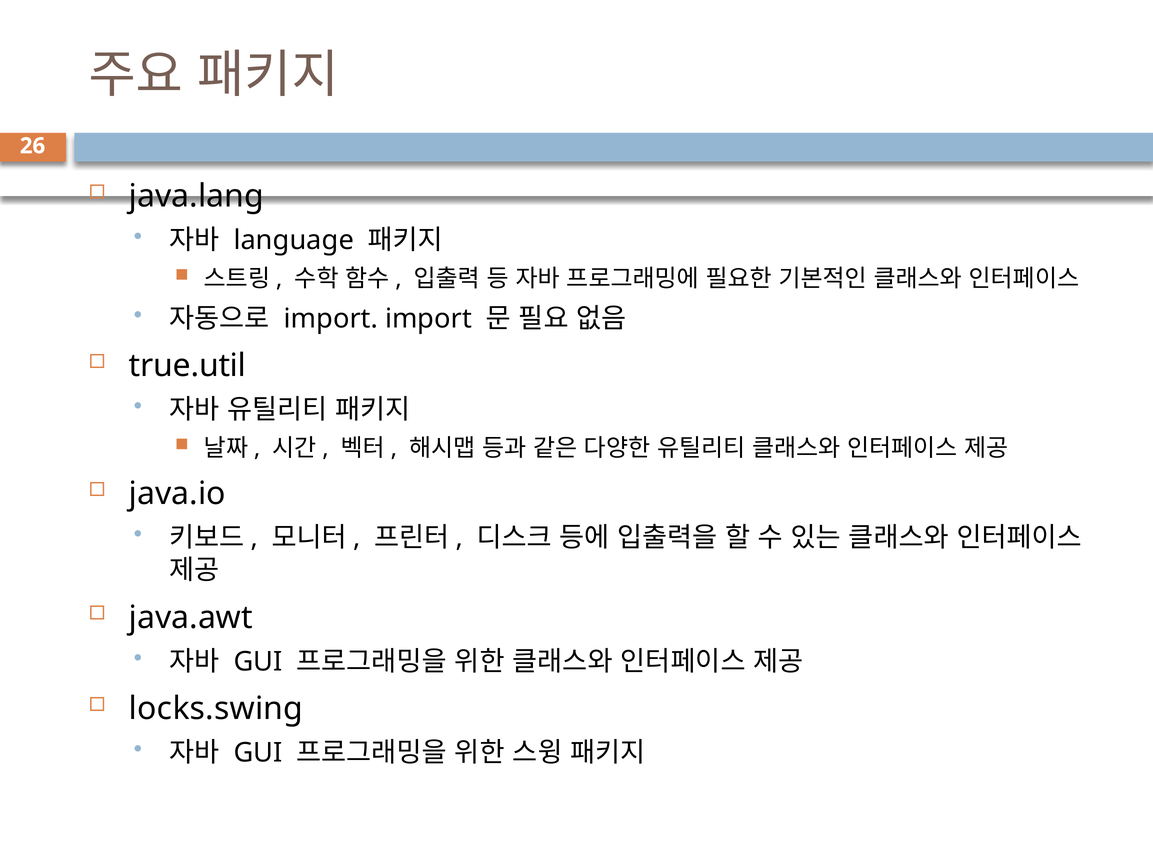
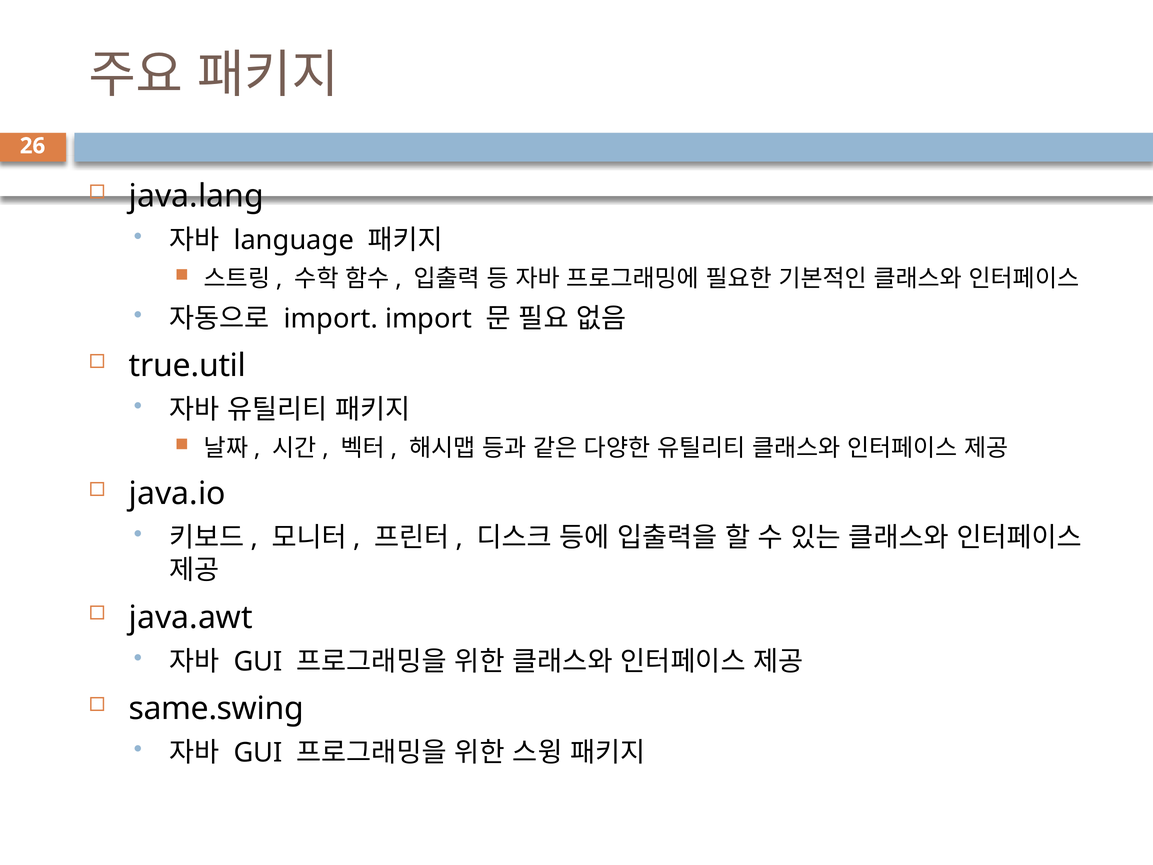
locks.swing: locks.swing -> same.swing (216, 709)
